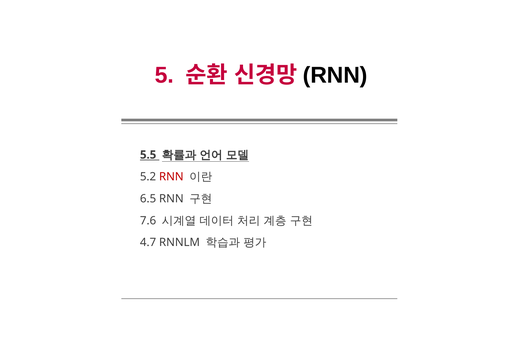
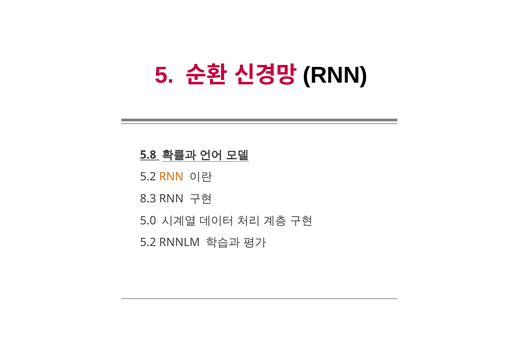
5.5: 5.5 -> 5.8 (148, 155)
RNN colour: red -> orange (171, 176)
6.5: 6.5 -> 8.3 (148, 198)
7.6: 7.6 -> 5.0 (148, 220)
4.7: 4.7 -> 5.2 (148, 242)
